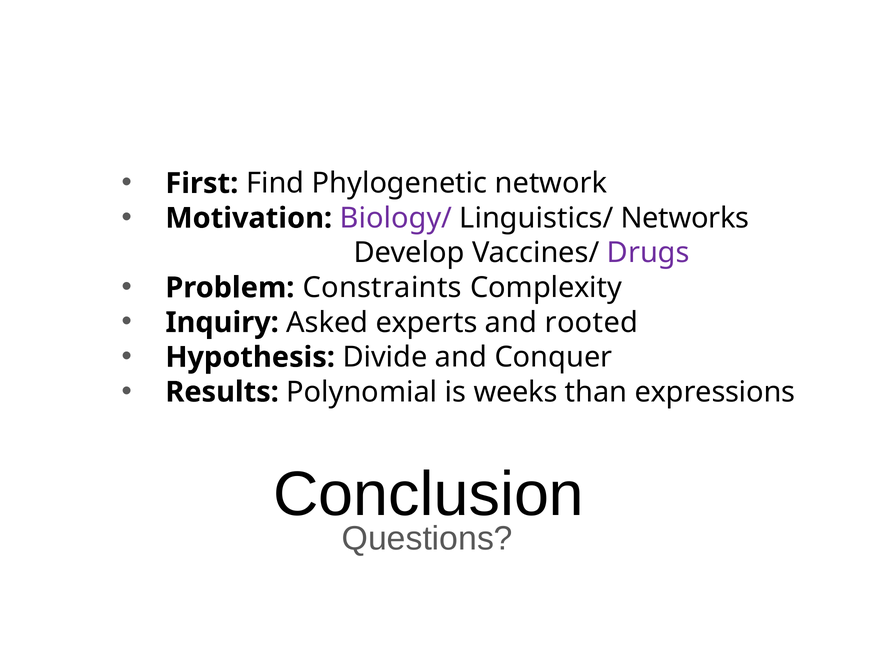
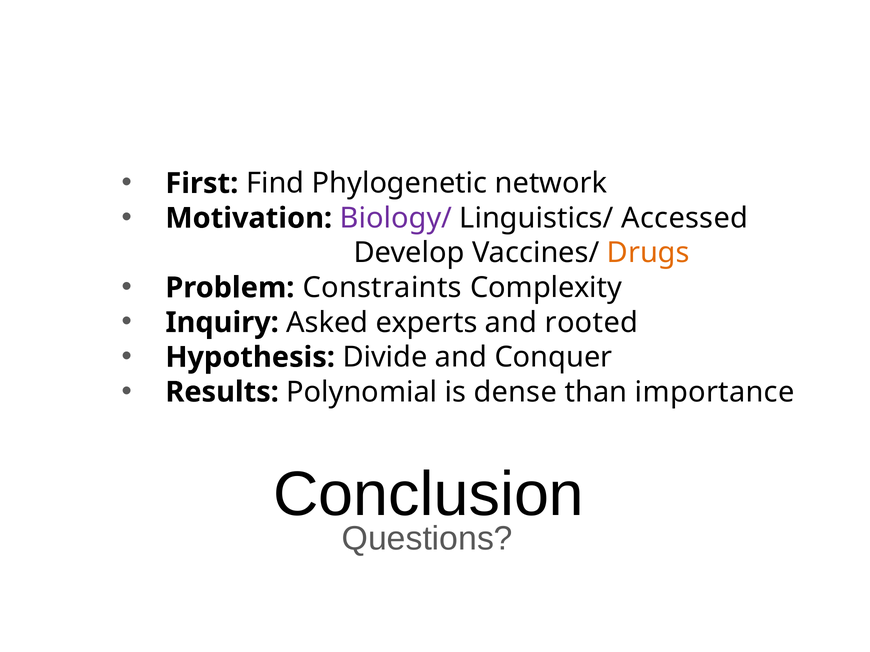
Networks: Networks -> Accessed (685, 218)
Drugs colour: purple -> orange (648, 253)
weeks: weeks -> dense (515, 392)
expressions: expressions -> importance (715, 392)
